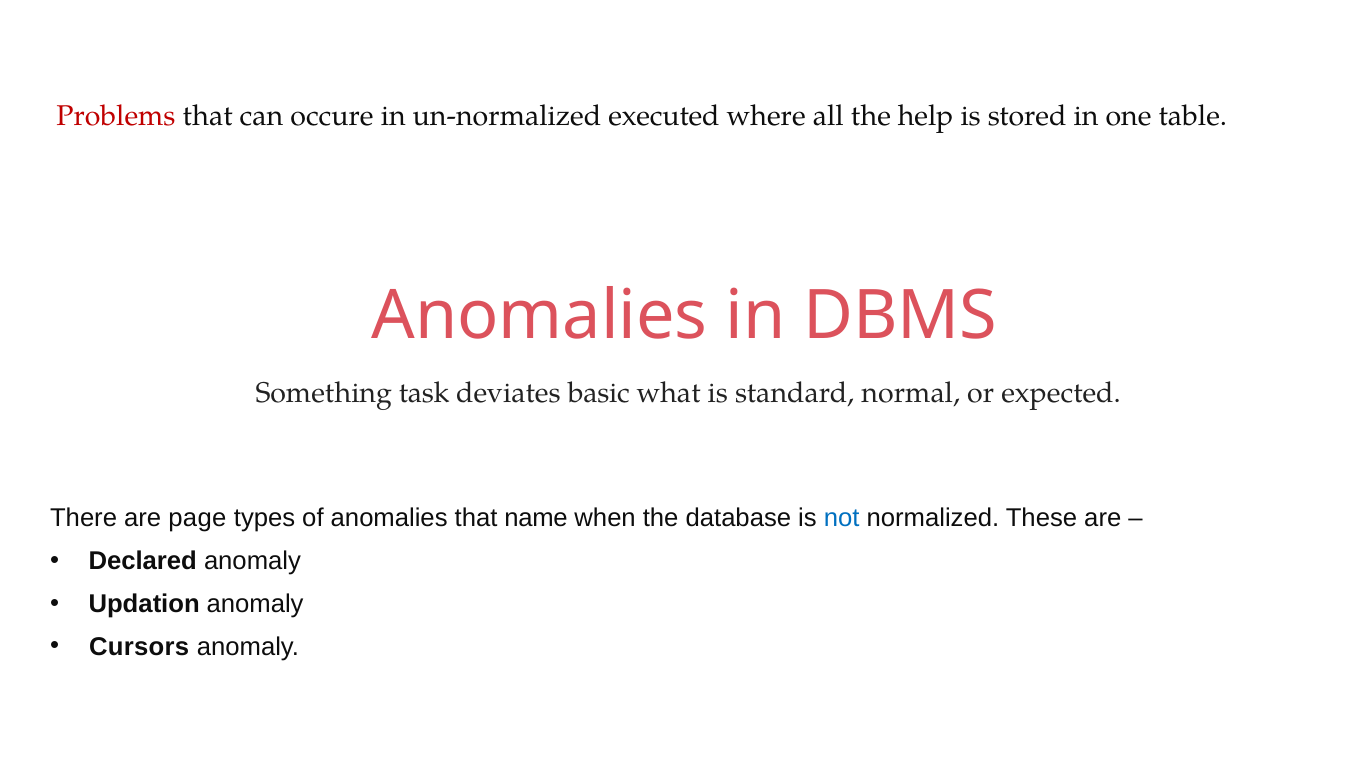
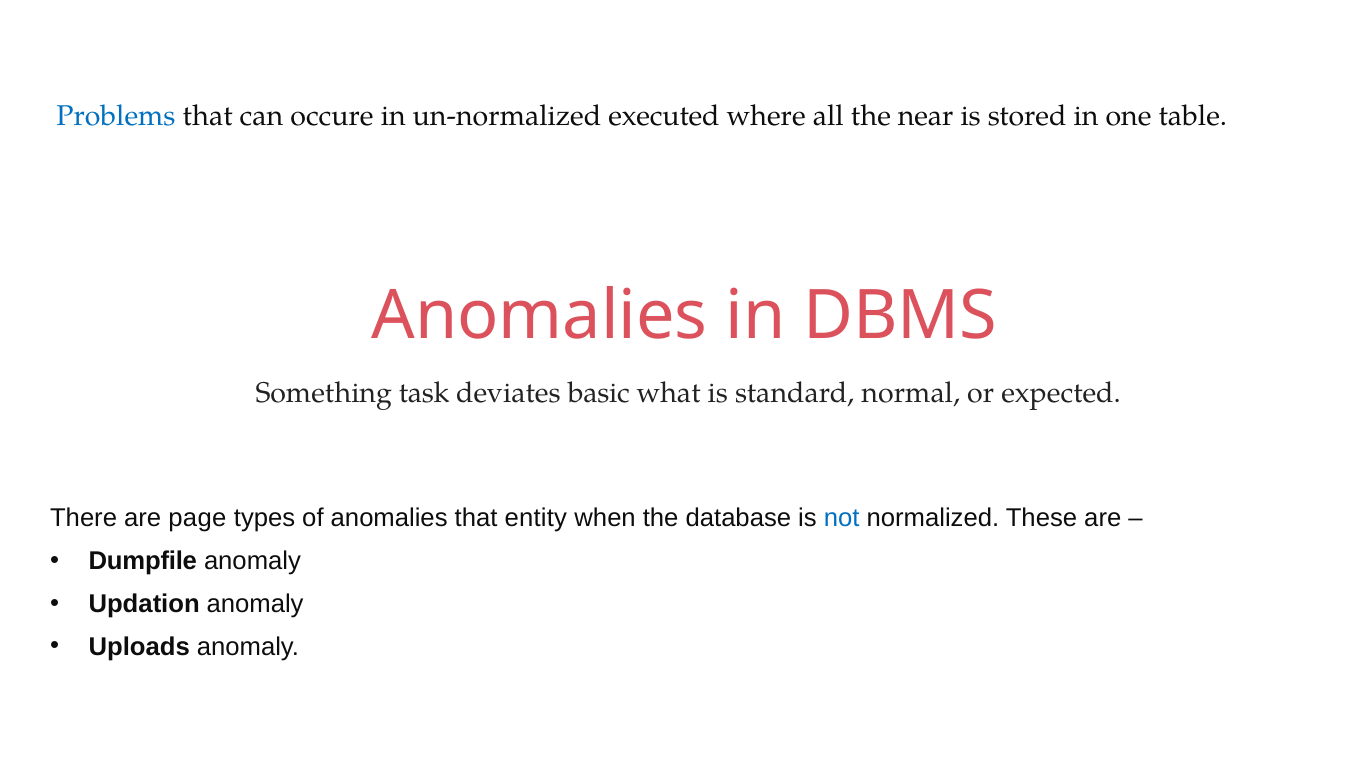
Problems colour: red -> blue (116, 116)
help: help -> near (926, 116)
name: name -> entity (536, 519)
Declared: Declared -> Dumpfile (143, 561)
Cursors: Cursors -> Uploads (139, 647)
